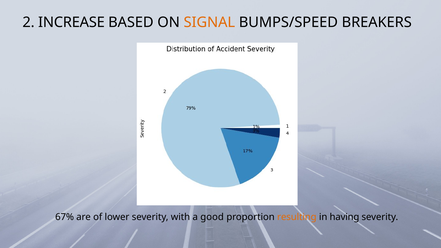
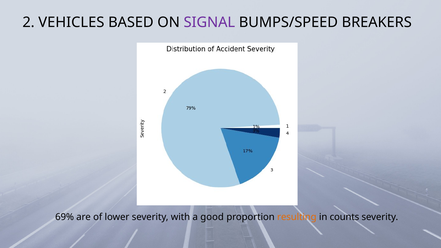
INCREASE: INCREASE -> VEHICLES (71, 22)
SIGNAL colour: orange -> purple (209, 22)
67%: 67% -> 69% (65, 217)
having: having -> counts (344, 217)
